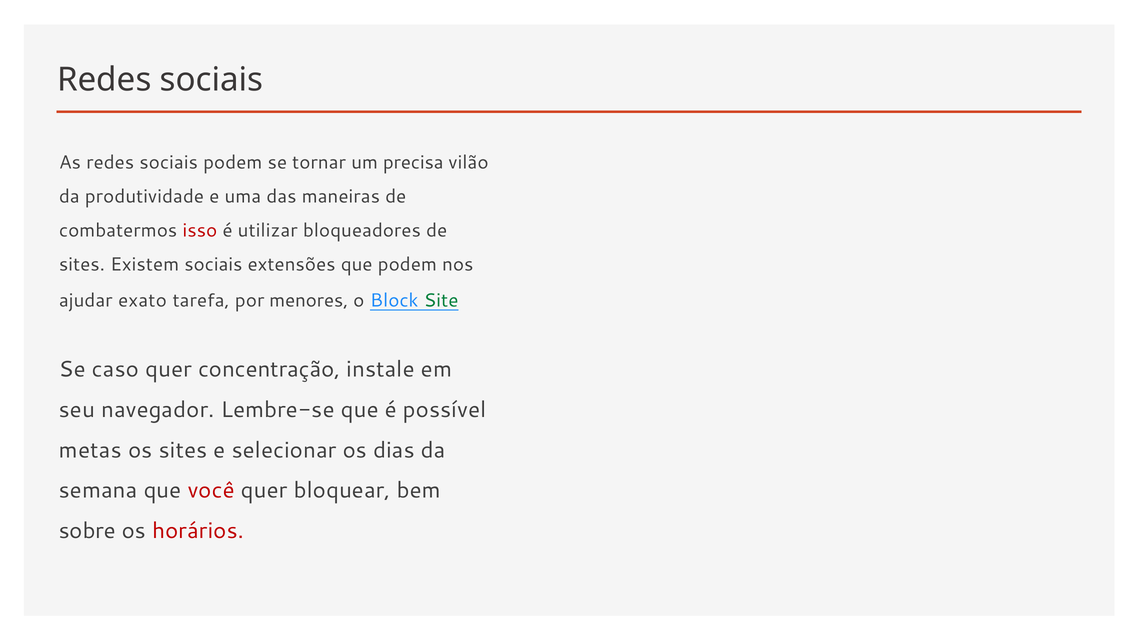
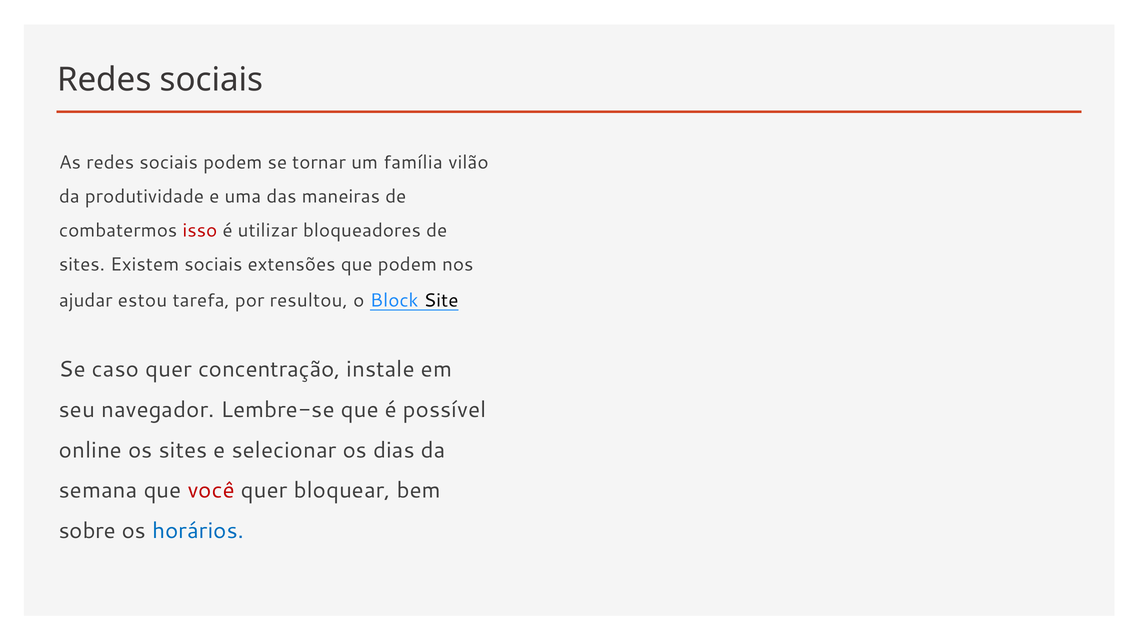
precisa: precisa -> família (413, 162)
exato: exato -> estou (142, 301)
menores: menores -> resultou (309, 301)
Site colour: green -> black (441, 301)
metas: metas -> online (91, 450)
horários colour: red -> blue (198, 531)
